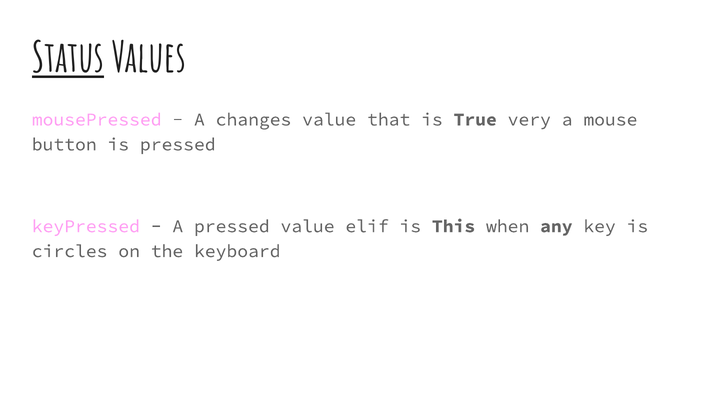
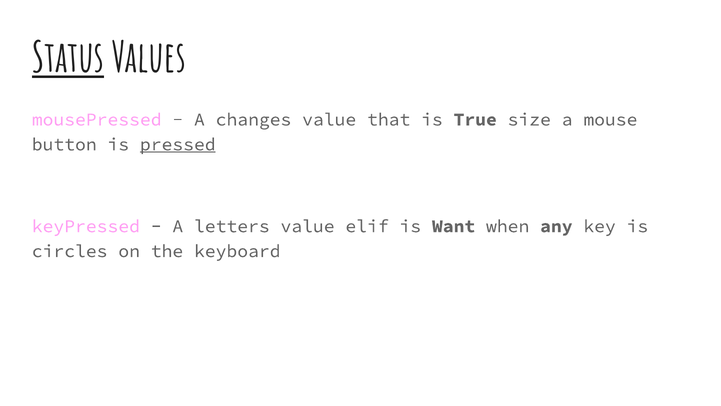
very: very -> size (529, 119)
pressed underline: none -> present (178, 144)
A pressed: pressed -> letters (232, 226)
This: This -> Want (454, 226)
